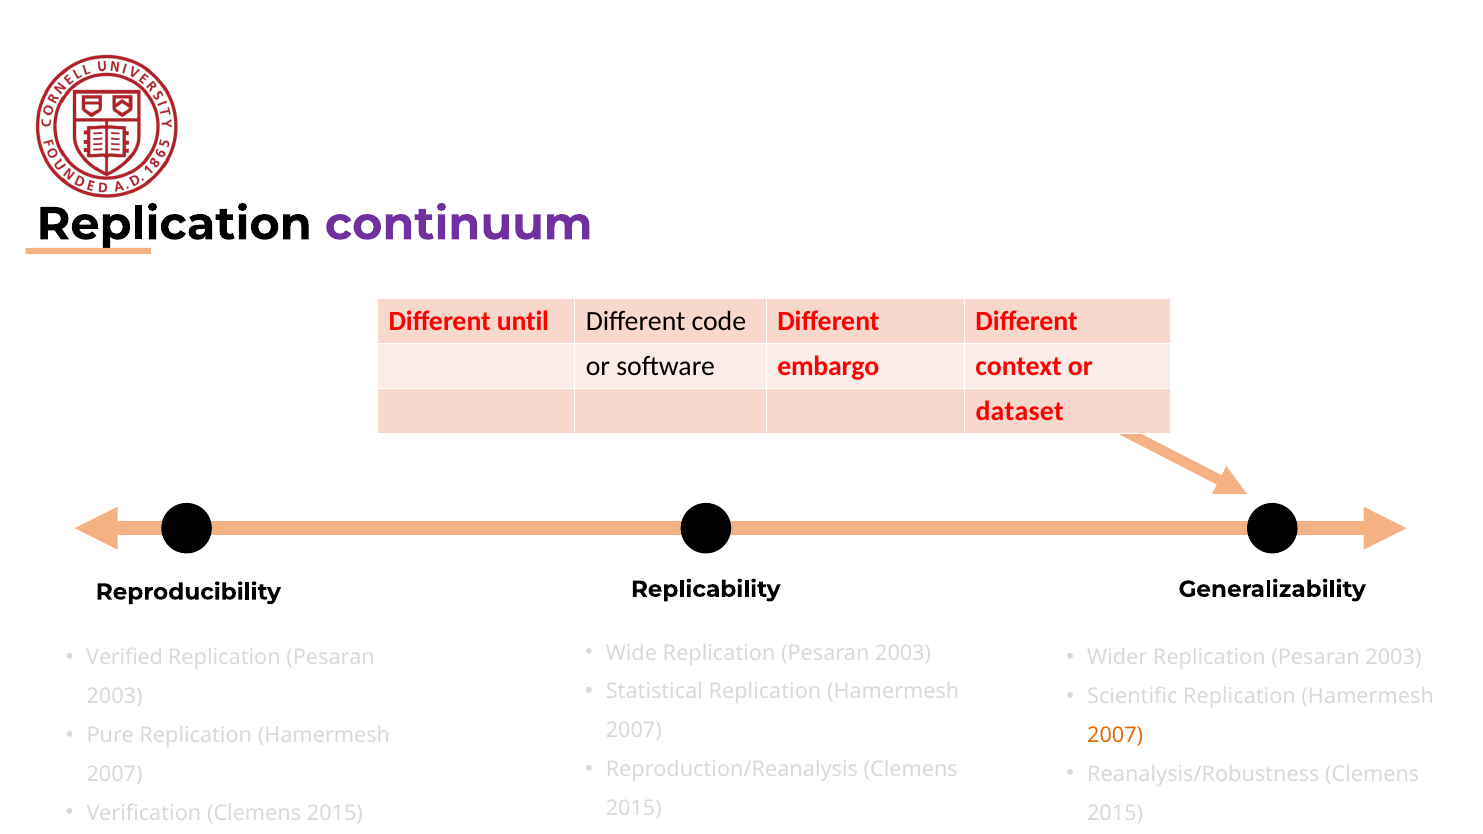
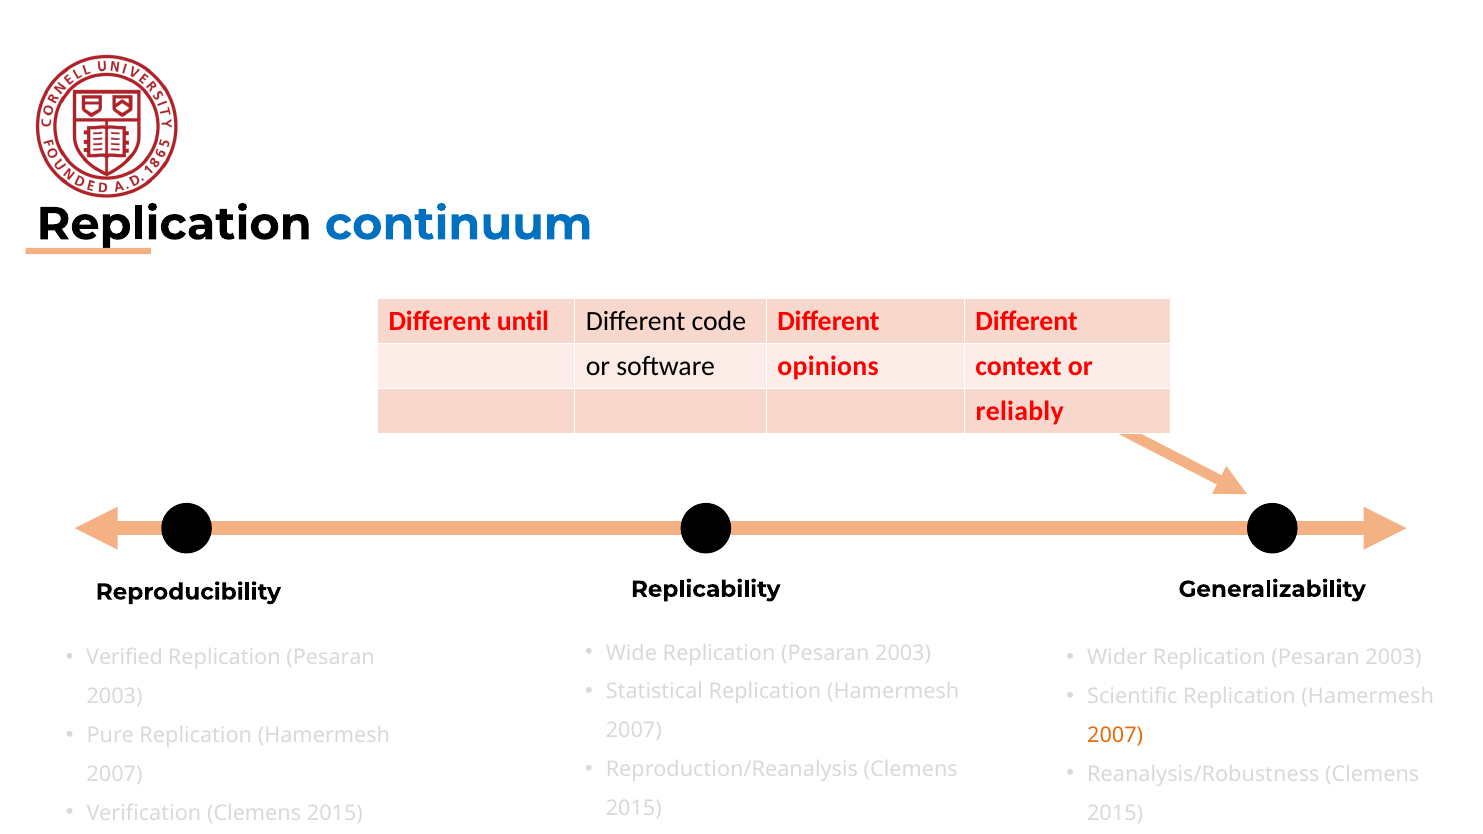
continuum colour: purple -> blue (459, 224)
embargo: embargo -> opinions (828, 366)
dataset: dataset -> reliably (1020, 412)
